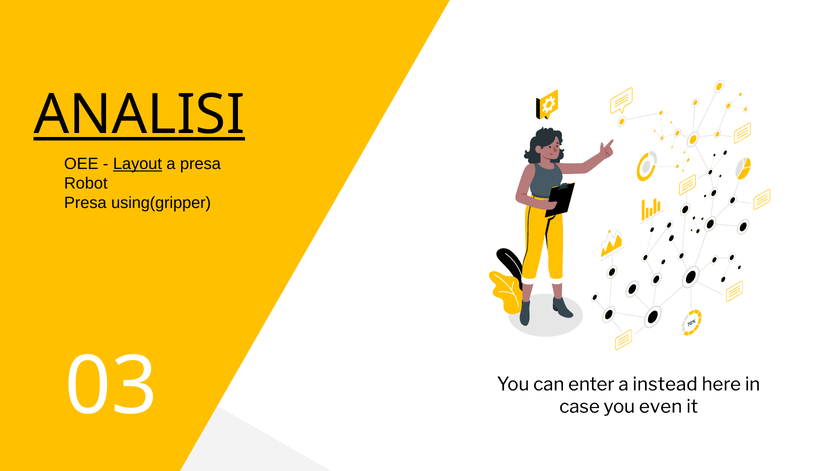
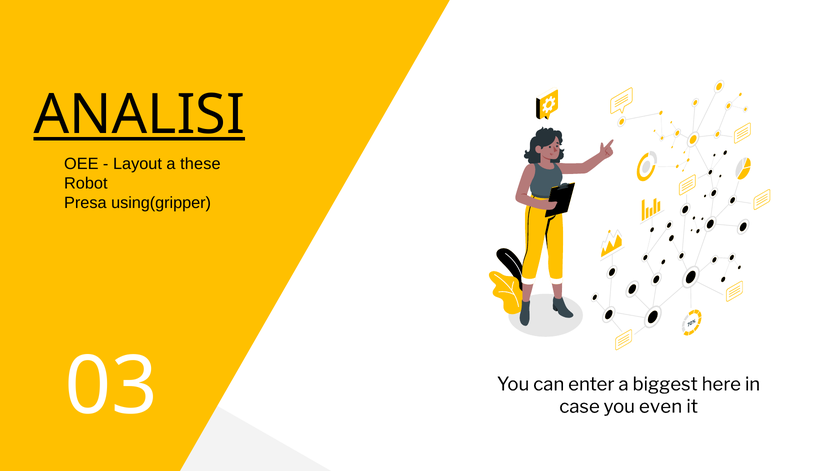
Layout underline: present -> none (137, 164)
a presa: presa -> these (200, 164)
instead: instead -> biggest (665, 385)
